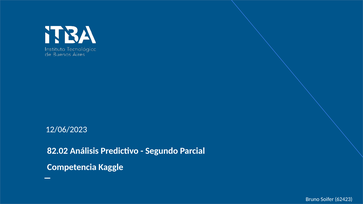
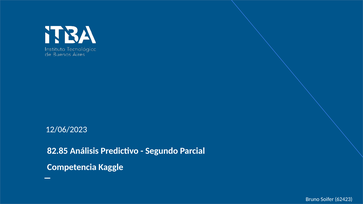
82.02: 82.02 -> 82.85 (57, 151)
